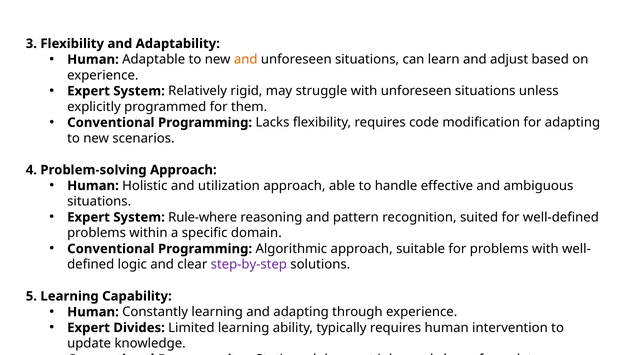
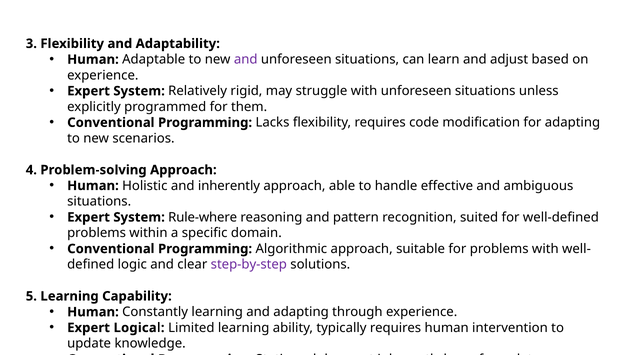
and colour: orange -> purple (246, 59)
and utilization: utilization -> inherently (229, 186)
Divides: Divides -> Logical (139, 328)
